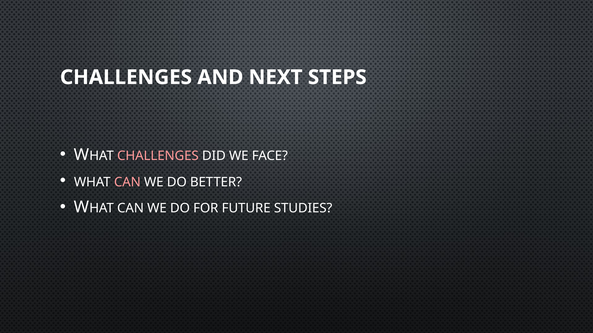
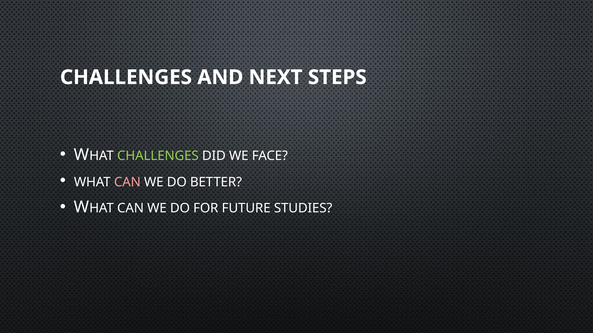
CHALLENGES colour: pink -> light green (158, 156)
